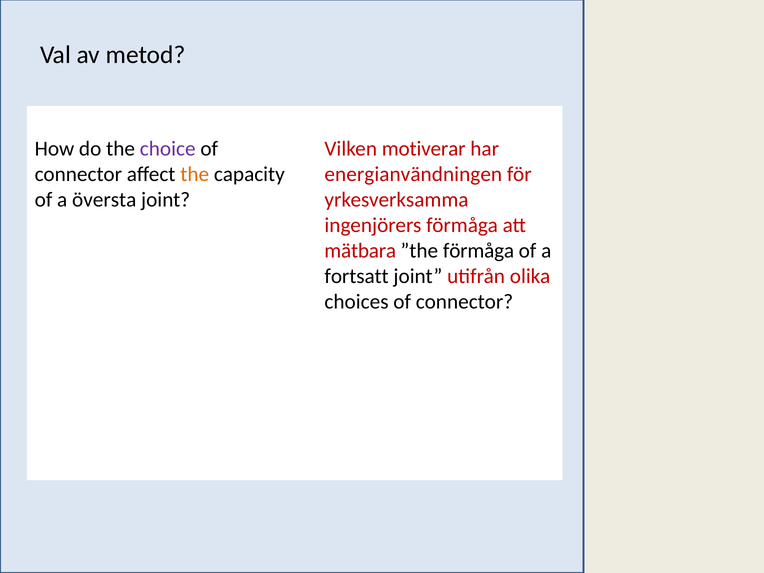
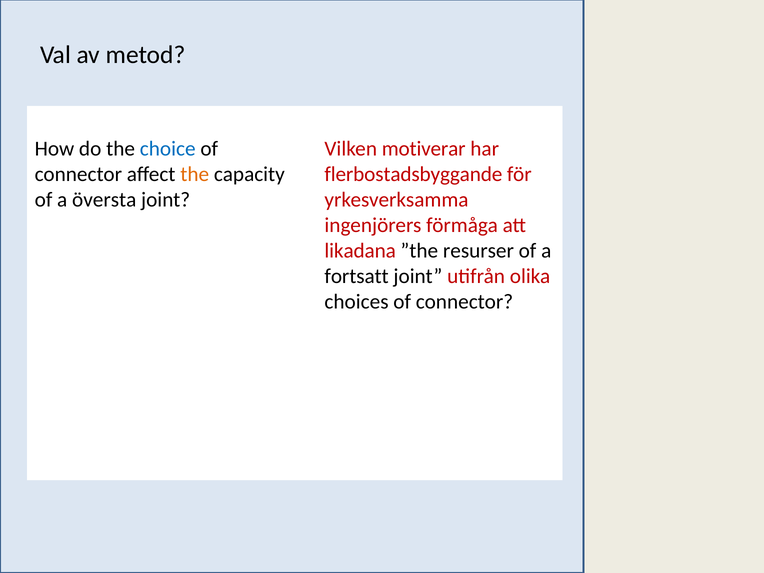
choice colour: purple -> blue (168, 149)
energianvändningen: energianvändningen -> flerbostadsbyggande (413, 174)
mätbara: mätbara -> likadana (360, 251)
”the förmåga: förmåga -> resurser (478, 251)
